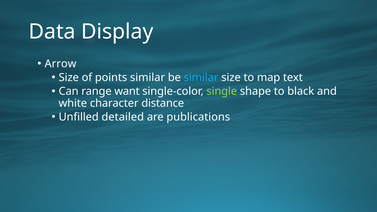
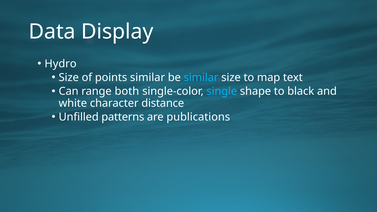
Arrow: Arrow -> Hydro (61, 64)
want: want -> both (127, 91)
single colour: light green -> light blue (222, 91)
detailed: detailed -> patterns (123, 117)
